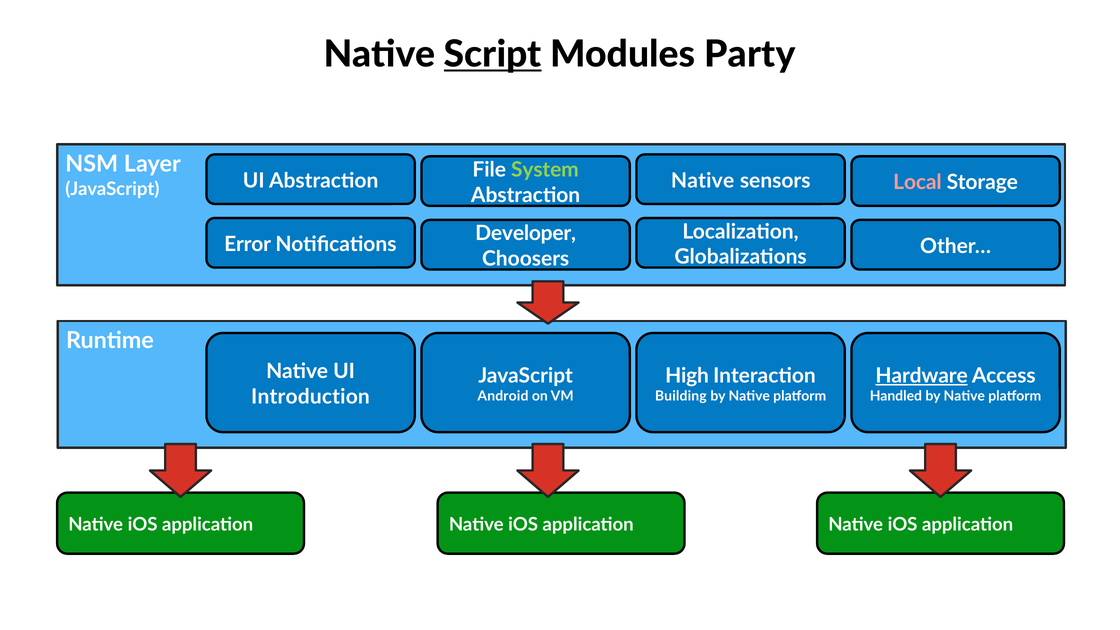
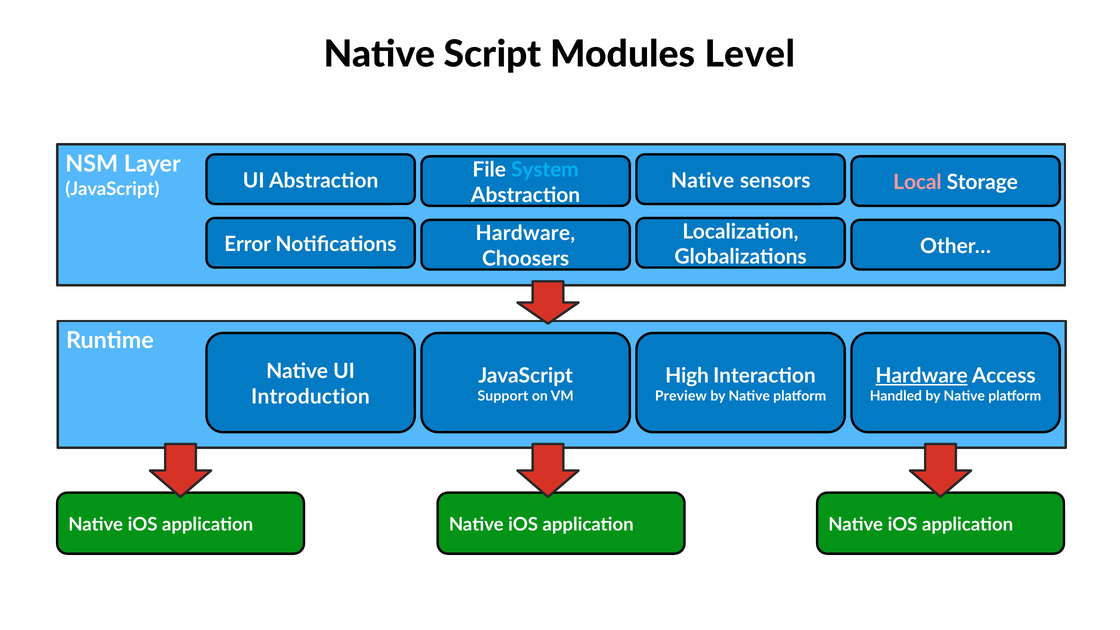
Script underline: present -> none (493, 54)
Party: Party -> Level (750, 54)
System colour: light green -> light blue (545, 170)
Developer: Developer -> Hardware (525, 234)
Android: Android -> Support (503, 396)
Building: Building -> Preview (681, 396)
